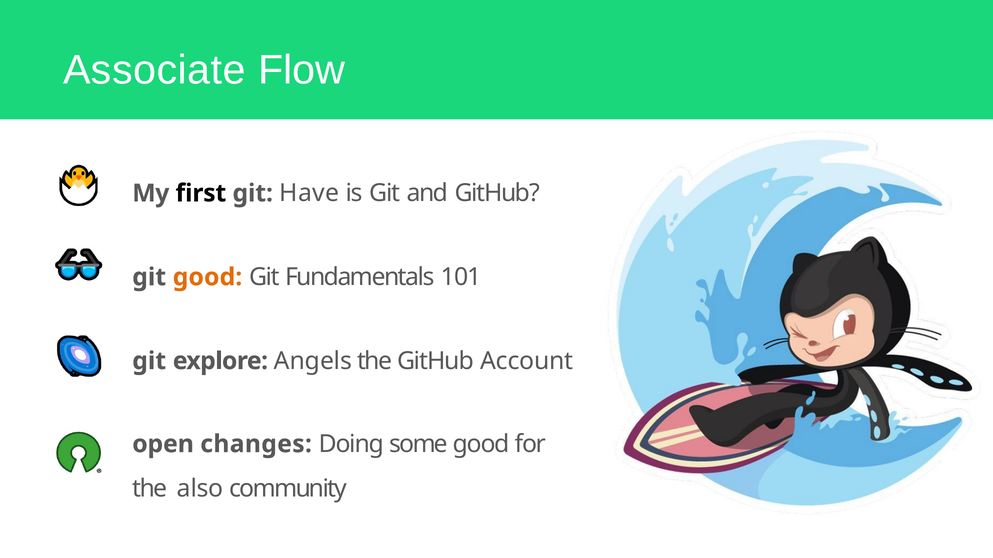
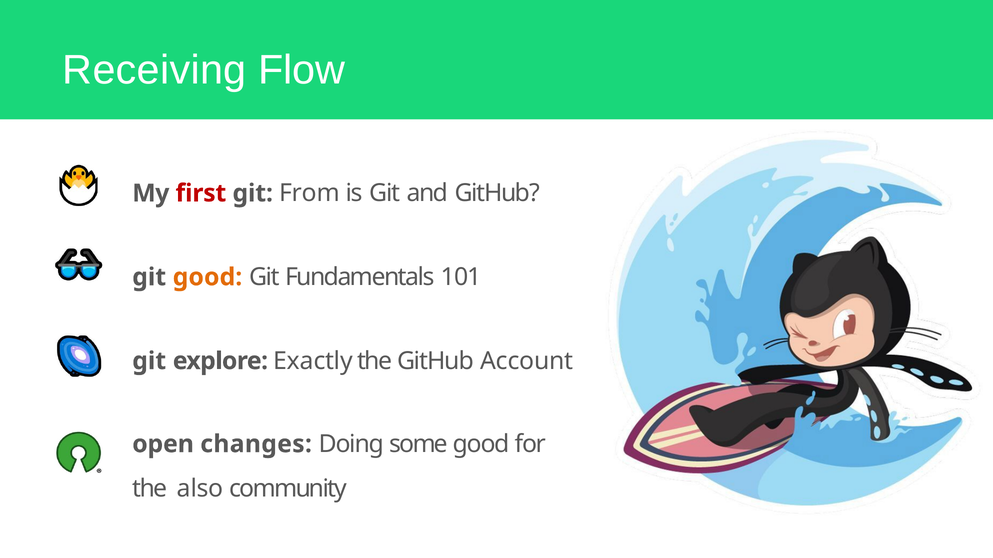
Associate: Associate -> Receiving (154, 70)
ﬁrst colour: black -> red (201, 193)
Have: Have -> From (309, 193)
Angels: Angels -> Exactly (313, 361)
